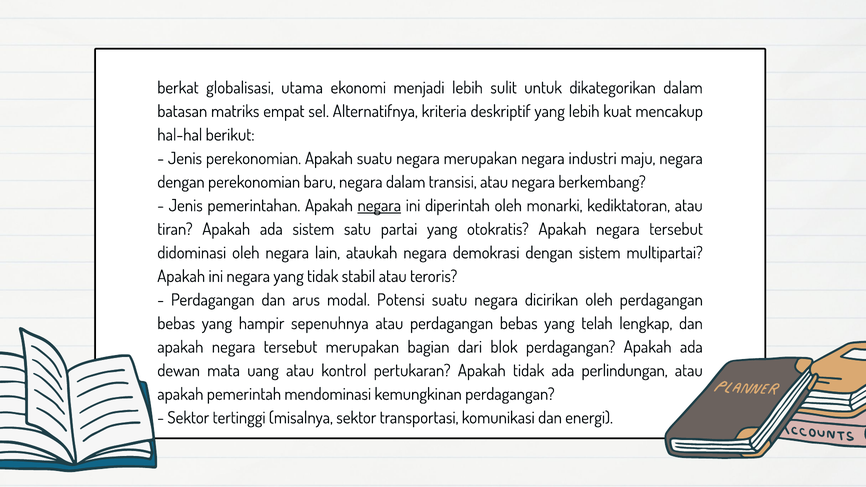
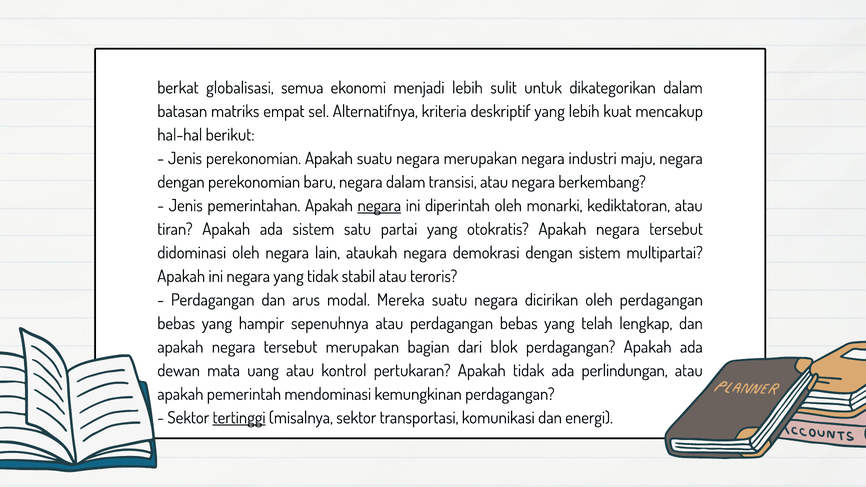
utama: utama -> semua (302, 88)
Potensi: Potensi -> Mereka (401, 300)
tertinggi underline: none -> present (239, 418)
